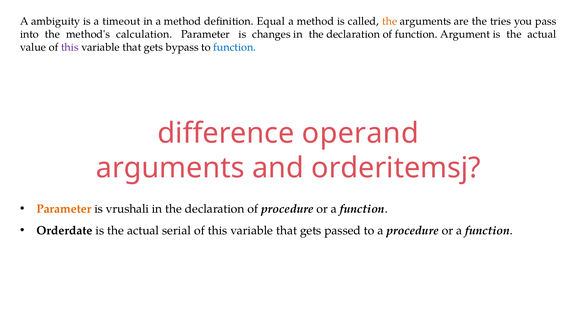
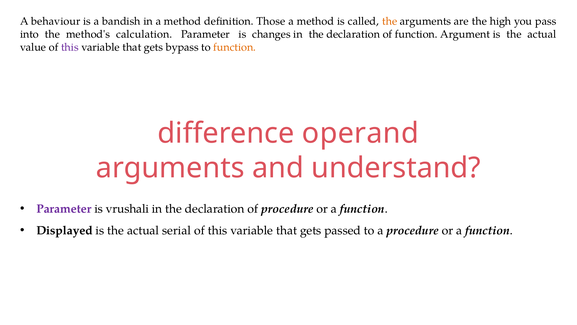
ambiguity: ambiguity -> behaviour (56, 21)
timeout: timeout -> bandish (121, 21)
Equal: Equal -> Those (271, 21)
tries: tries -> high (501, 21)
function colour: blue -> orange (235, 47)
orderitemsj: orderitemsj -> understand (396, 168)
Parameter colour: orange -> purple (64, 209)
Orderdate: Orderdate -> Displayed (65, 230)
